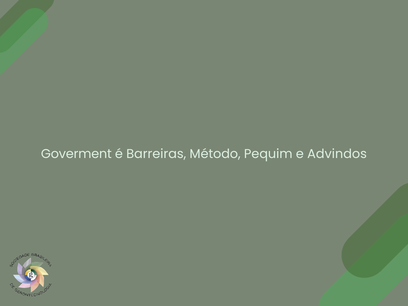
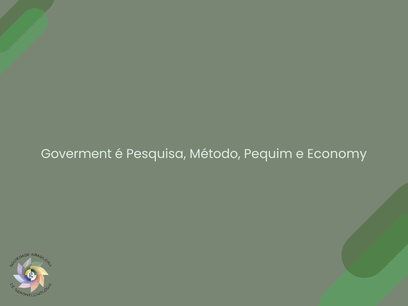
Barreiras: Barreiras -> Pesquisa (156, 154)
Advindos: Advindos -> Economy (337, 154)
